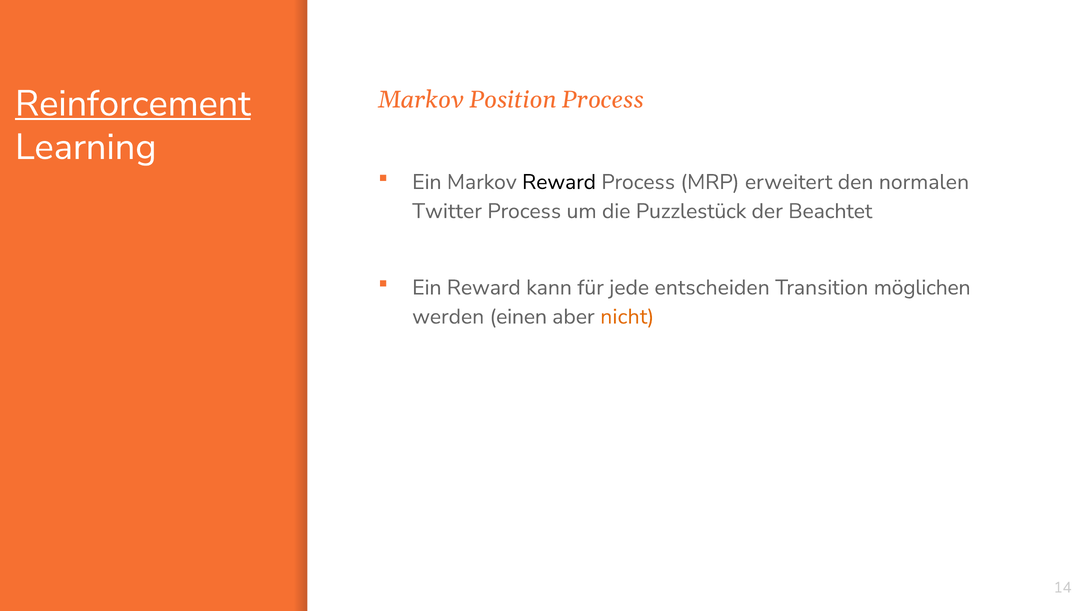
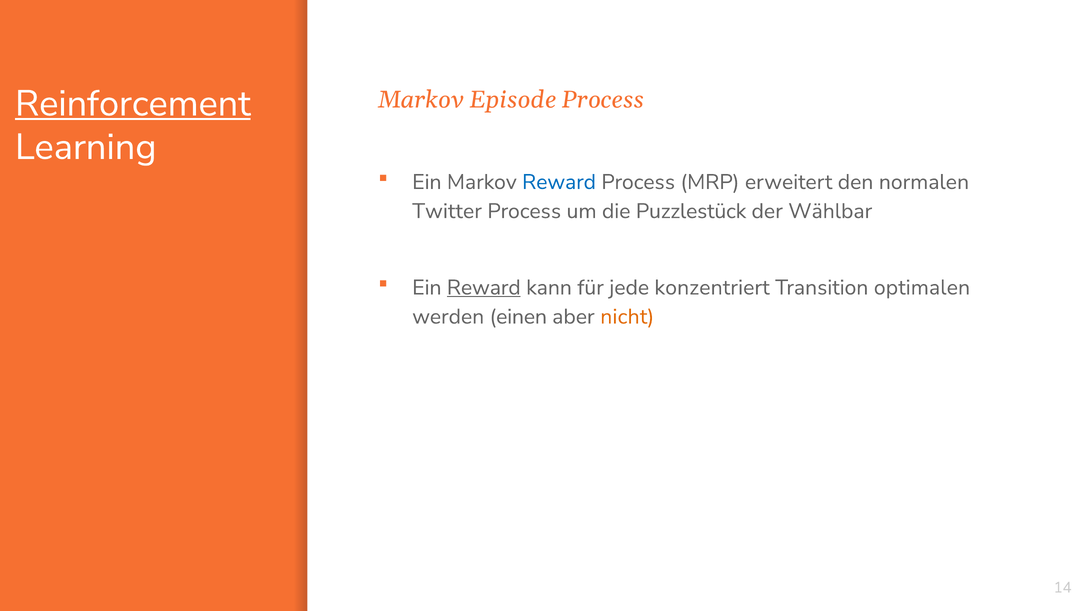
Position: Position -> Episode (513, 100)
Reward colour: black -> blue (559, 182)
Beachtet: Beachtet -> Wählbar (830, 211)
Reward underline: none -> present (484, 288)
entscheiden: entscheiden -> konzentriert (712, 288)
möglichen: möglichen -> optimalen (922, 288)
